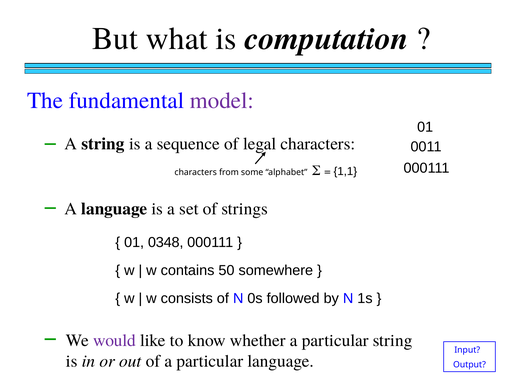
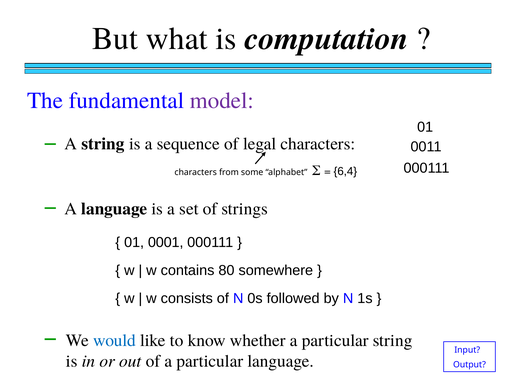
1,1: 1,1 -> 6,4 (345, 172)
0348: 0348 -> 0001 (166, 243)
50: 50 -> 80 (226, 271)
would colour: purple -> blue (114, 341)
